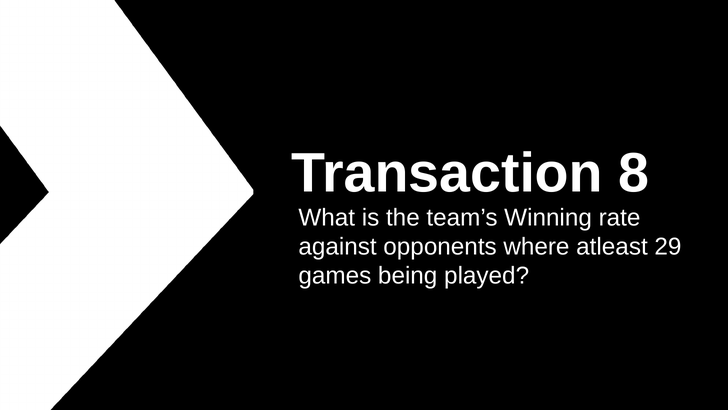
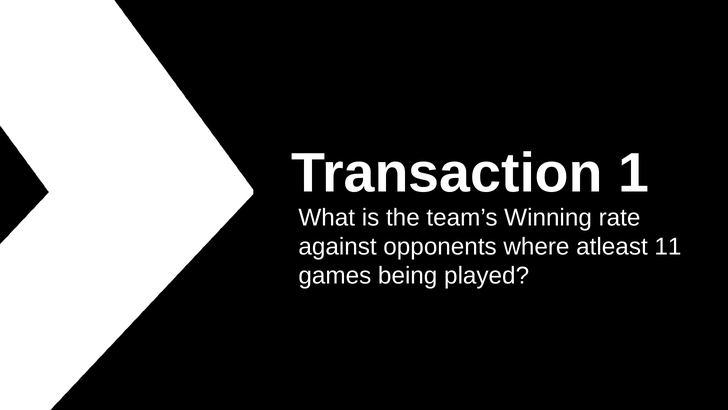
8: 8 -> 1 (634, 173)
29: 29 -> 11 (668, 247)
